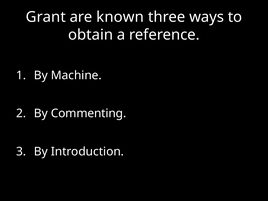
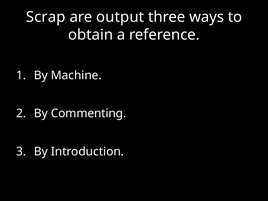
Grant: Grant -> Scrap (46, 17)
known: known -> output (120, 17)
